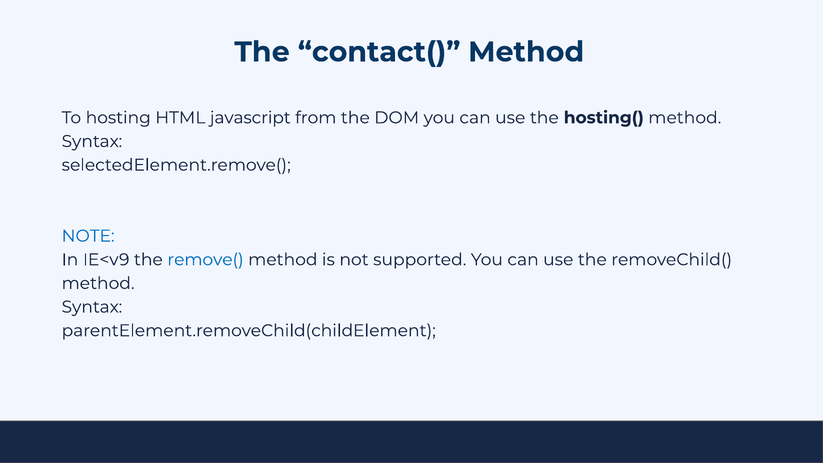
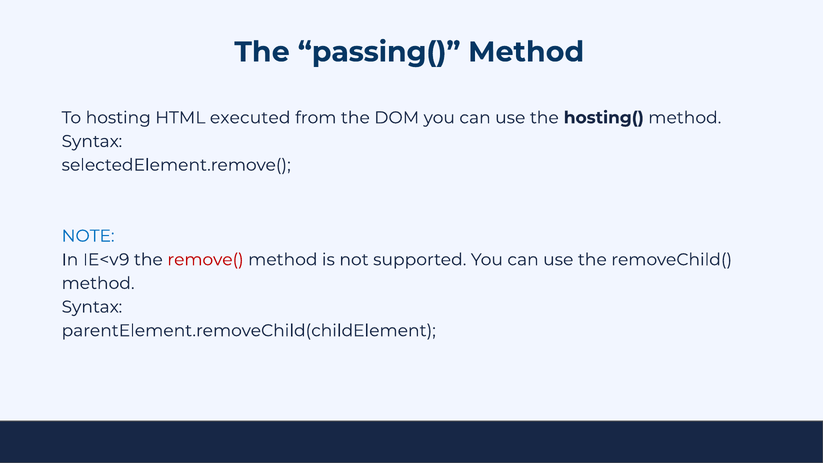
contact(: contact( -> passing( (379, 52)
javascript: javascript -> executed (250, 118)
remove( colour: blue -> red (206, 260)
